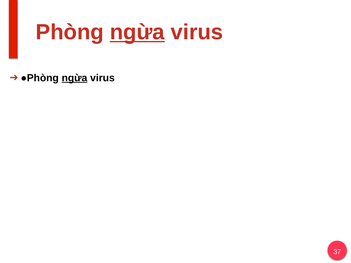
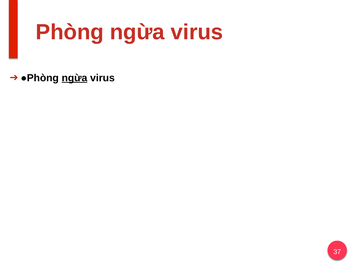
ngừa underline: present -> none (137, 32)
